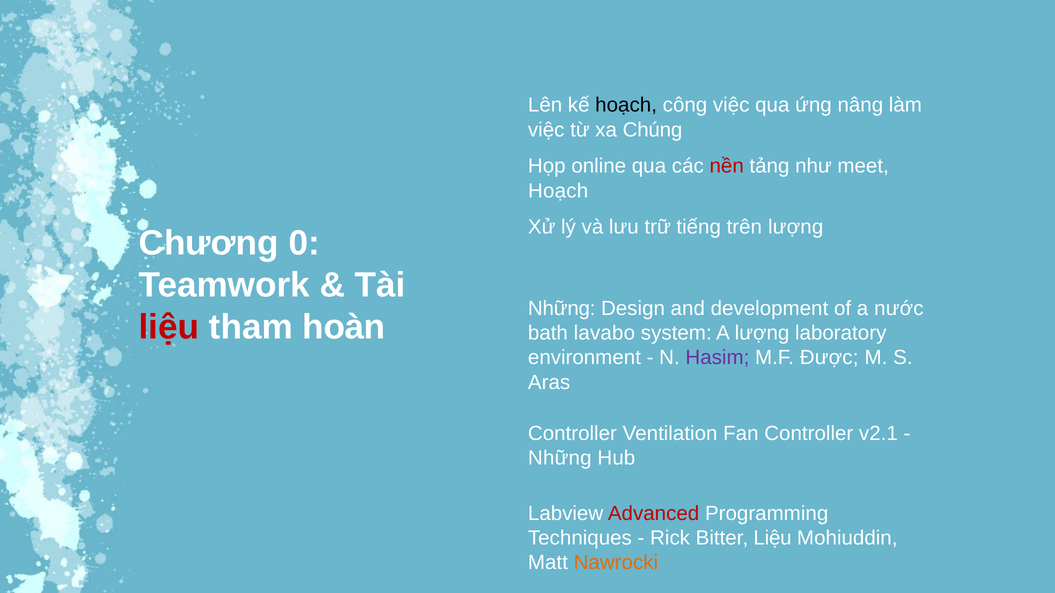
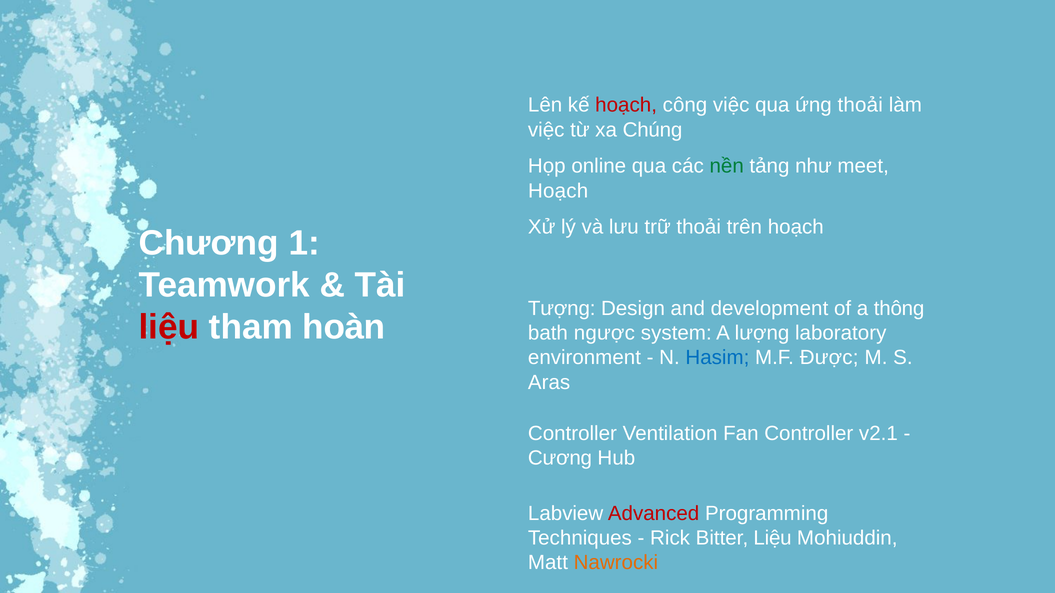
hoạch colour: black -> red (626, 105)
ứng nâng: nâng -> thoải (860, 105)
nền colour: red -> green (727, 166)
trữ tiếng: tiếng -> thoải (699, 227)
trên lượng: lượng -> hoạch (796, 227)
0: 0 -> 1 (304, 243)
Những: Những -> Tượng (562, 309)
nước: nước -> thông (899, 309)
lavabo: lavabo -> ngược (604, 333)
Hasim colour: purple -> blue (717, 358)
Những: Những -> Cương (560, 459)
